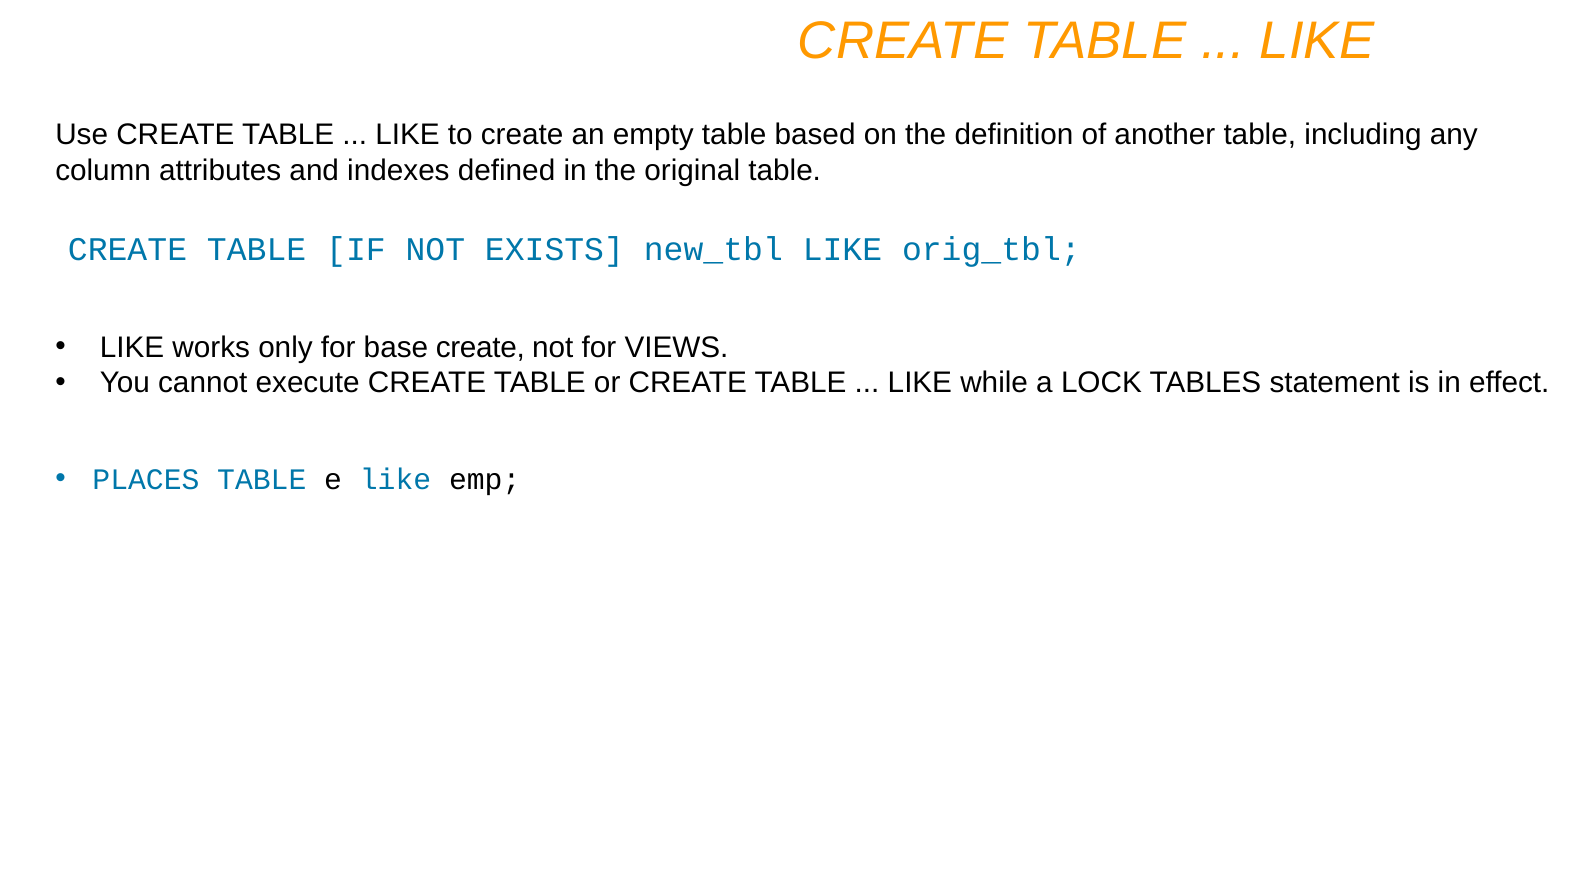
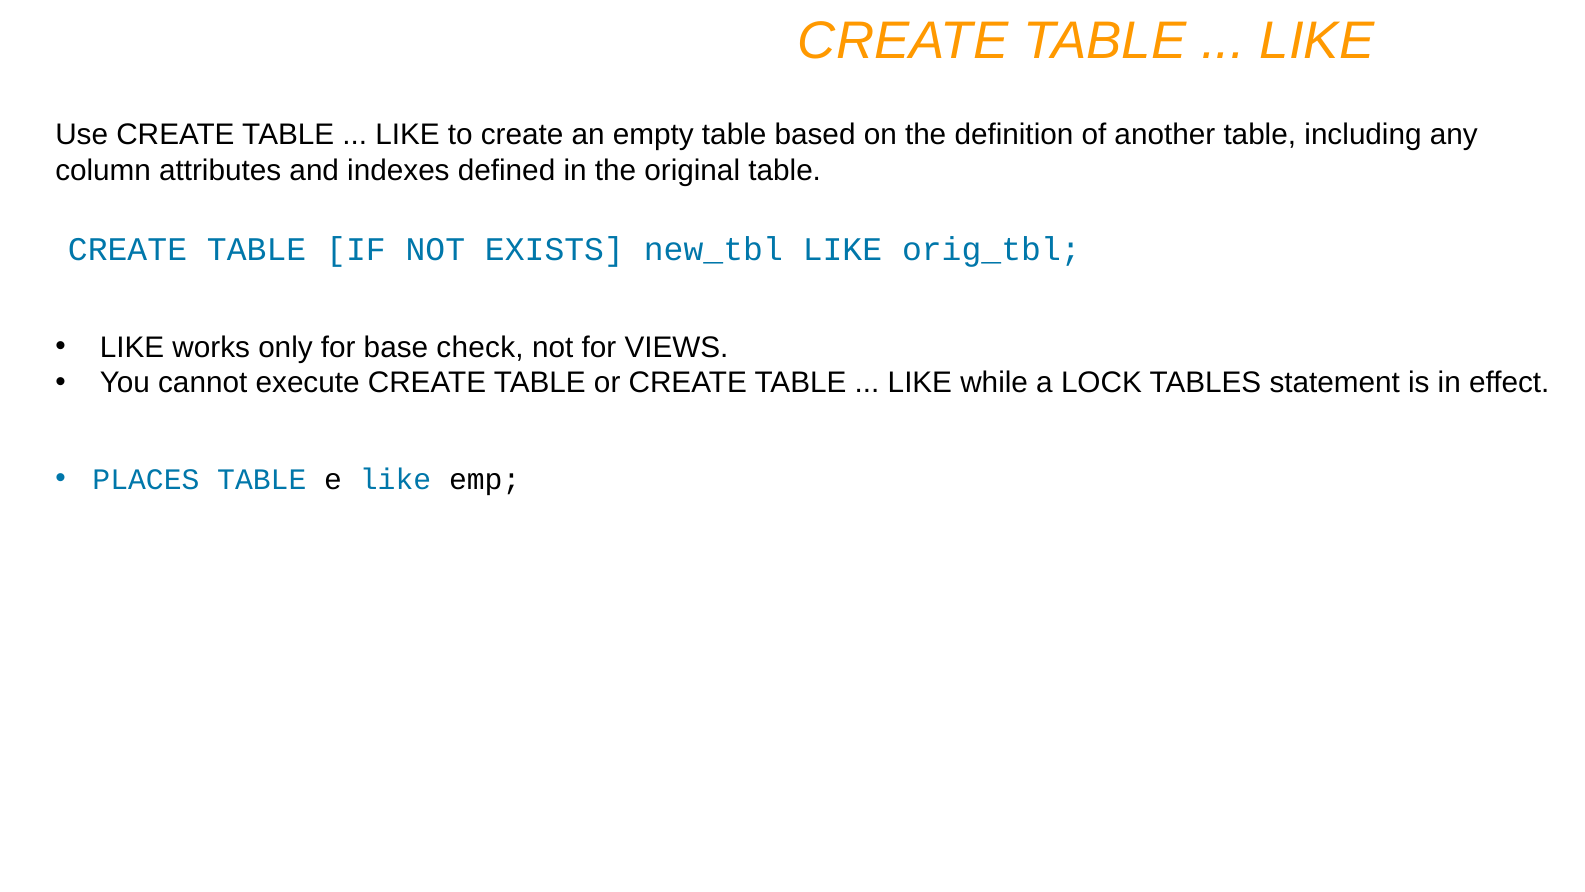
base create: create -> check (480, 347)
